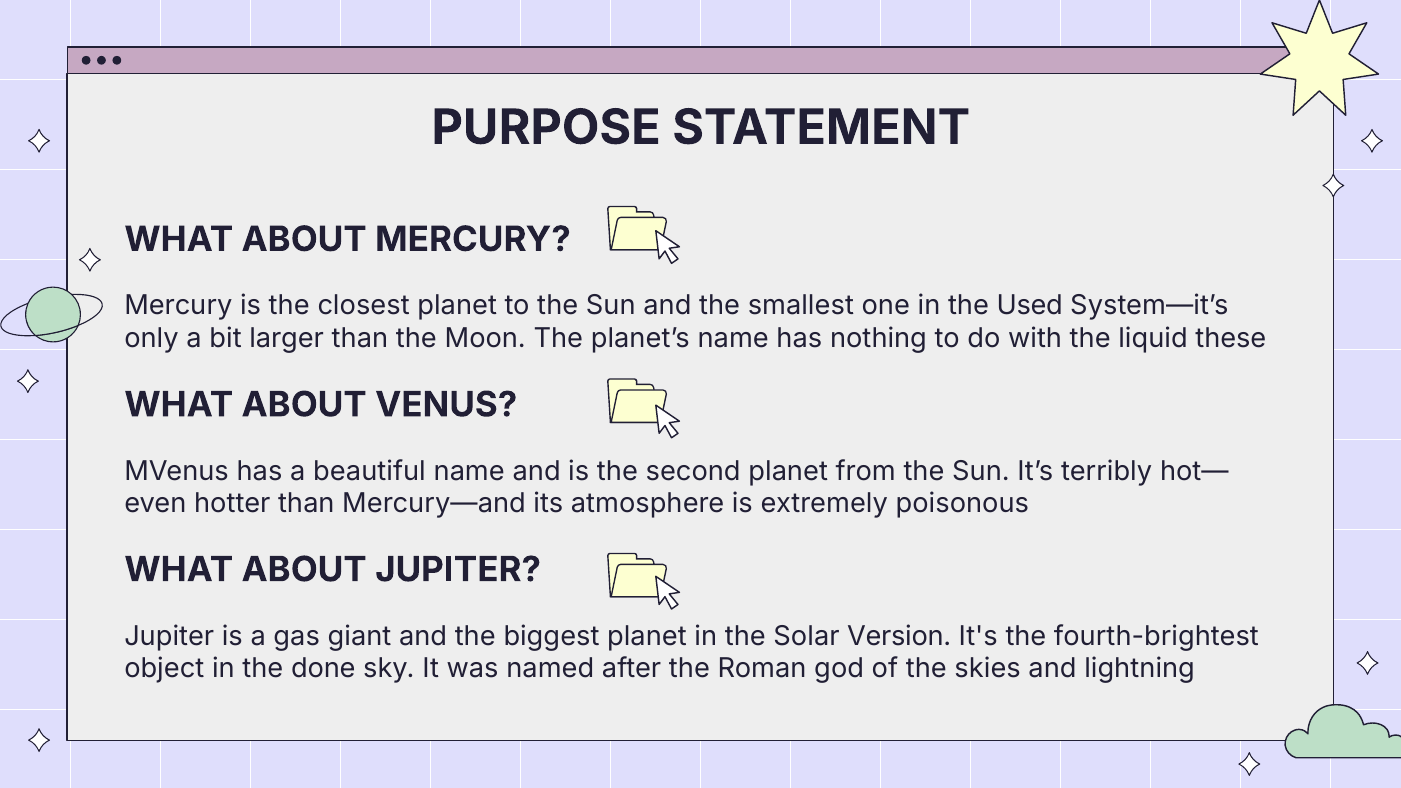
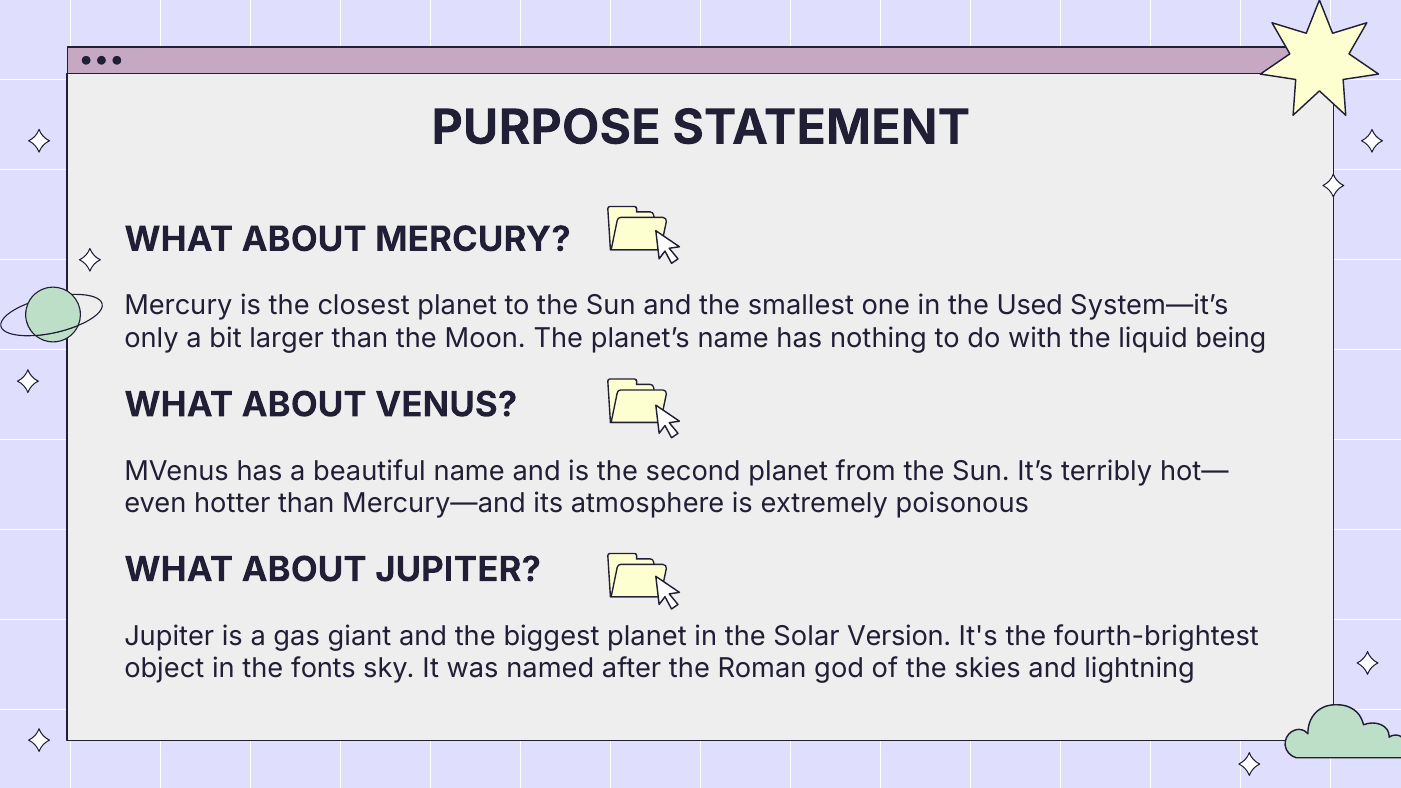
these: these -> being (1231, 339)
done: done -> fonts (323, 669)
